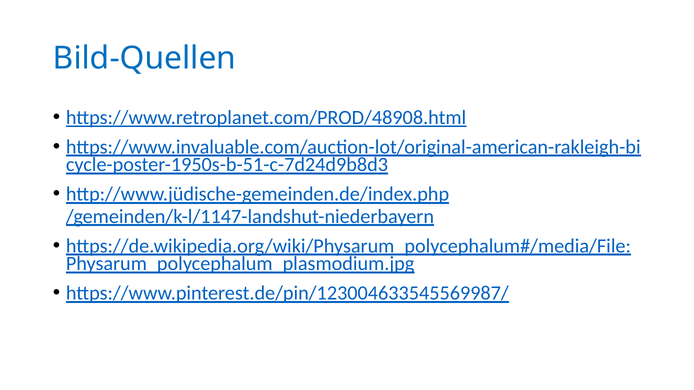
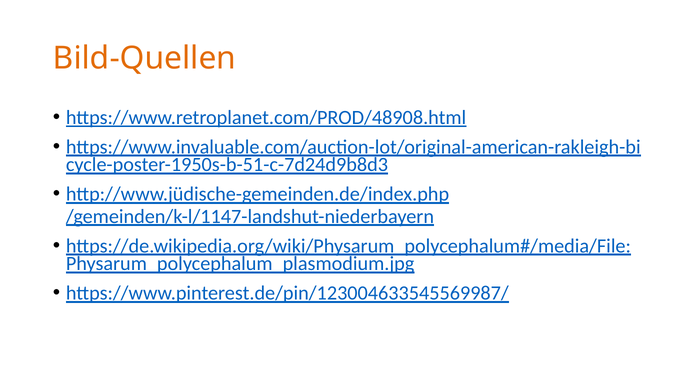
Bild-Quellen colour: blue -> orange (145, 58)
